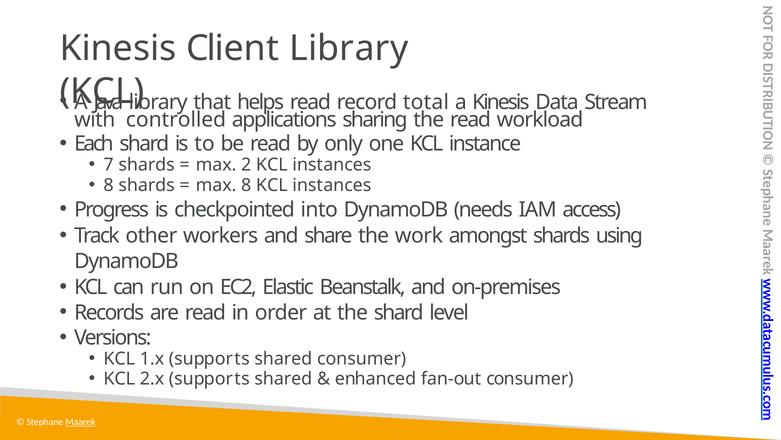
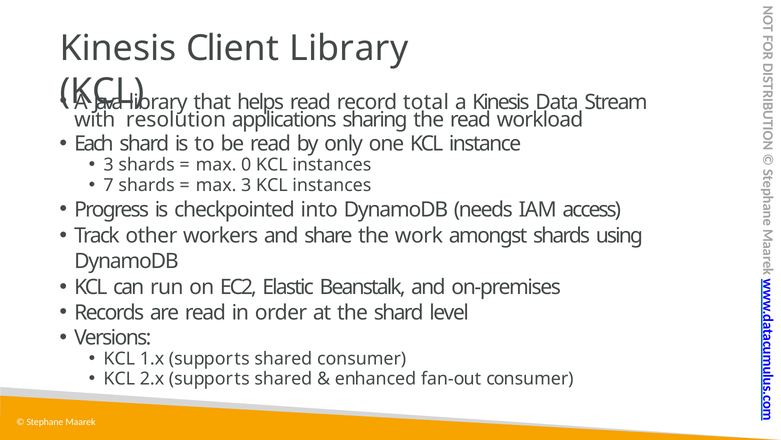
controlled: controlled -> resolution (176, 120)
7: 7 -> 3 (109, 165)
2: 2 -> 0 (246, 165)
8: 8 -> 7 (109, 185)
max 8: 8 -> 3 (246, 185)
Maarek underline: present -> none (80, 421)
